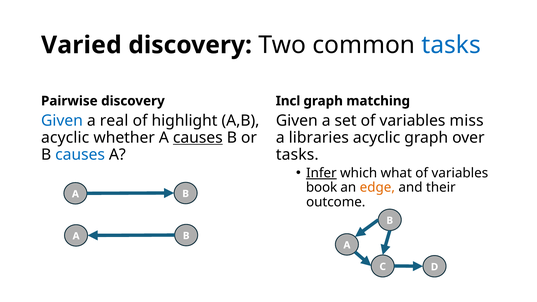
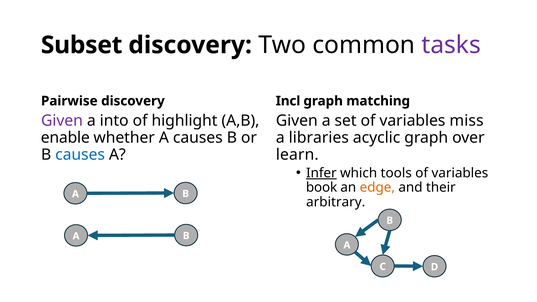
Varied: Varied -> Subset (82, 45)
tasks colour: blue -> purple (451, 45)
Given colour: blue -> purple (62, 121)
real: real -> into (114, 121)
acyclic: acyclic -> enable (65, 138)
causes underline: present -> none (198, 138)
tasks: tasks -> learn (297, 155)
what: what -> tools (396, 173)
outcome: outcome -> arbitrary (336, 202)
